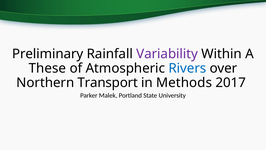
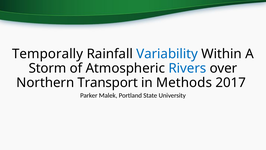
Preliminary: Preliminary -> Temporally (48, 54)
Variability colour: purple -> blue (167, 54)
These: These -> Storm (47, 68)
